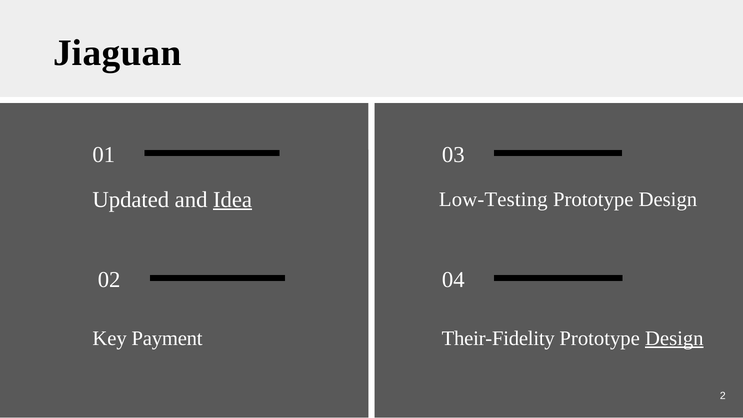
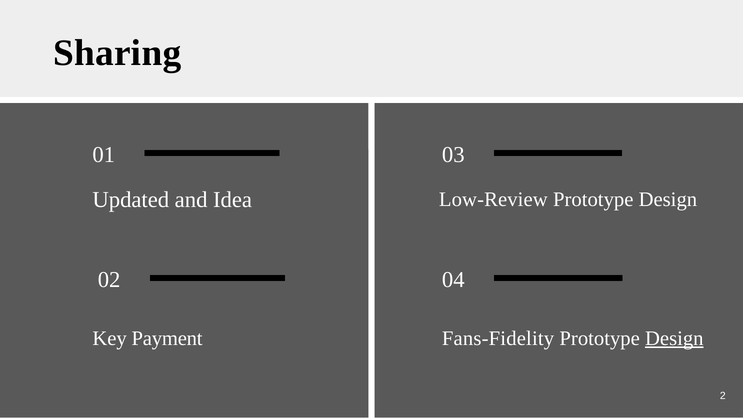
Jiaguan: Jiaguan -> Sharing (117, 53)
Idea underline: present -> none (233, 200)
Low-Testing: Low-Testing -> Low-Review (493, 199)
Their-Fidelity: Their-Fidelity -> Fans-Fidelity (498, 338)
